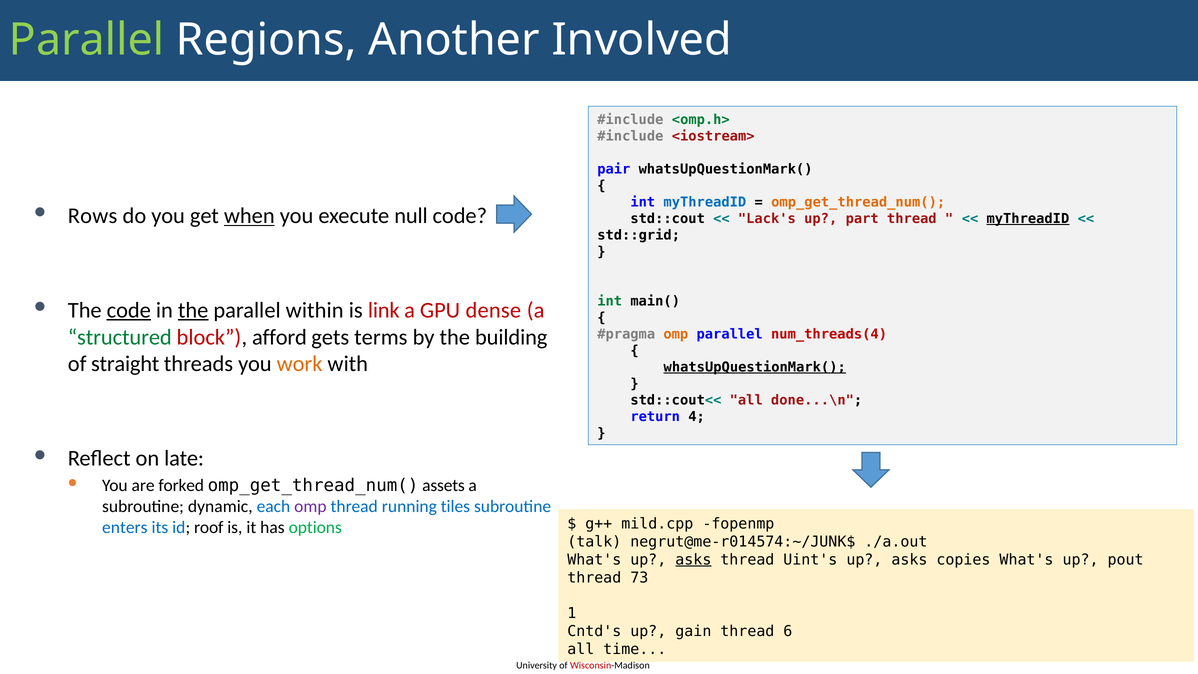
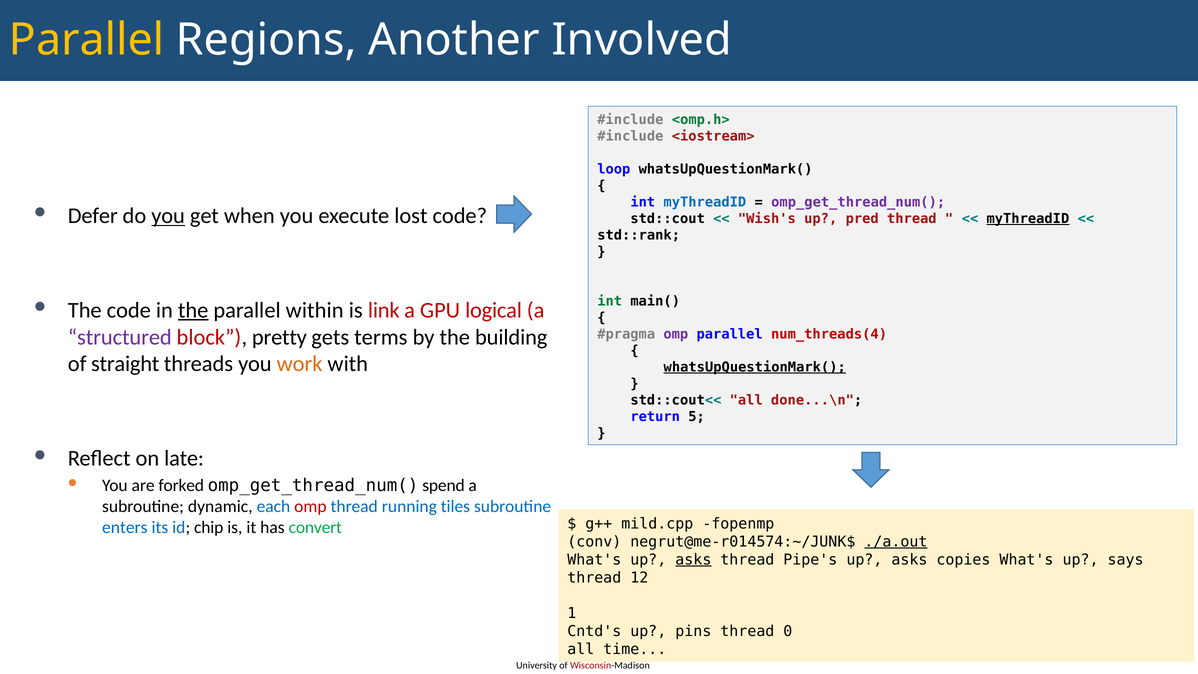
Parallel colour: light green -> yellow (87, 40)
pair: pair -> loop (614, 169)
omp_get_thread_num( colour: orange -> purple (858, 202)
Rows: Rows -> Defer (93, 216)
you underline: none -> present (168, 216)
when underline: present -> none (249, 216)
null: null -> lost (411, 216)
Lack's: Lack's -> Wish's (767, 219)
part: part -> pred (862, 219)
std::grid: std::grid -> std::rank (639, 235)
code underline: present -> none (129, 310)
dense: dense -> logical (494, 310)
structured colour: green -> purple (120, 337)
afford: afford -> pretty (279, 337)
omp colour: orange -> purple (676, 334)
4: 4 -> 5 (697, 416)
assets: assets -> spend (444, 485)
omp colour: purple -> red (310, 506)
roof: roof -> chip (209, 527)
options: options -> convert (315, 527)
talk: talk -> conv (594, 542)
./a.out underline: none -> present (896, 542)
Uint's: Uint's -> Pipe's (810, 559)
pout: pout -> says (1126, 559)
73: 73 -> 12 (639, 577)
gain: gain -> pins (693, 631)
6: 6 -> 0 (788, 631)
